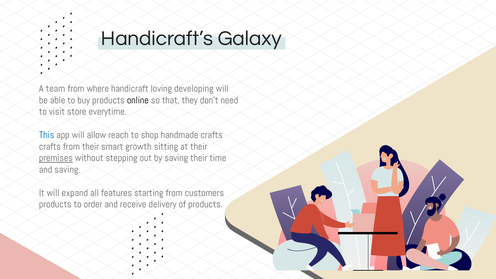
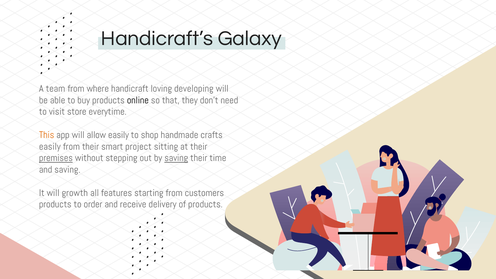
This colour: blue -> orange (47, 135)
allow reach: reach -> easily (119, 135)
crafts: crafts -> easily (50, 147)
growth: growth -> project (138, 147)
saving underline: none -> present (176, 158)
expand: expand -> growth (75, 193)
